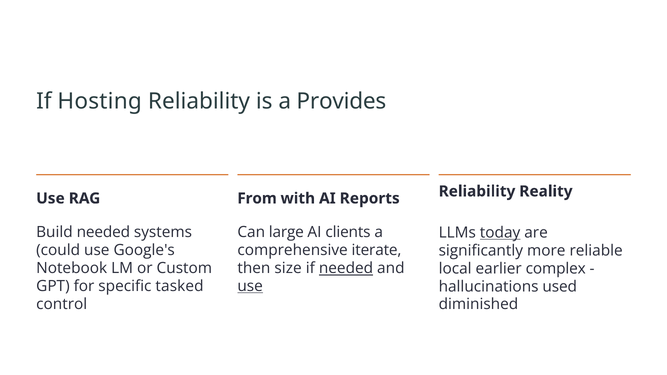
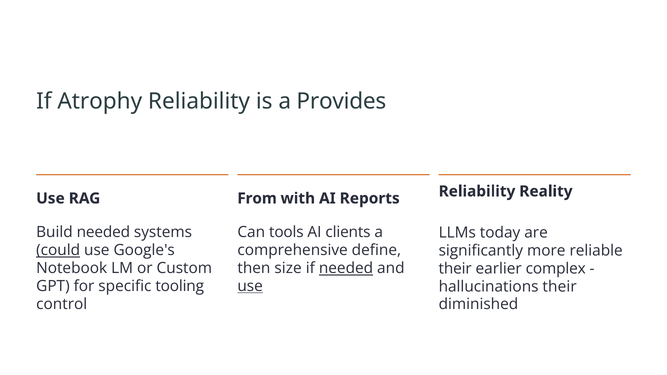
Hosting: Hosting -> Atrophy (100, 101)
large: large -> tools (286, 232)
today underline: present -> none (500, 233)
could underline: none -> present (58, 250)
iterate: iterate -> define (376, 250)
local: local -> their (455, 269)
tasked: tasked -> tooling (180, 286)
hallucinations used: used -> their (560, 287)
